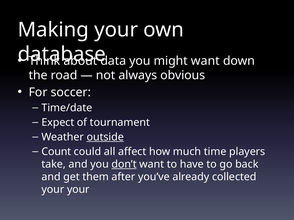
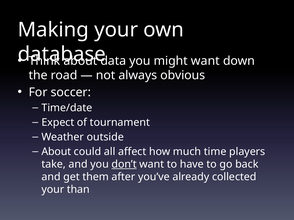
outside underline: present -> none (105, 137)
Count: Count -> About (56, 152)
your your: your -> than (78, 190)
